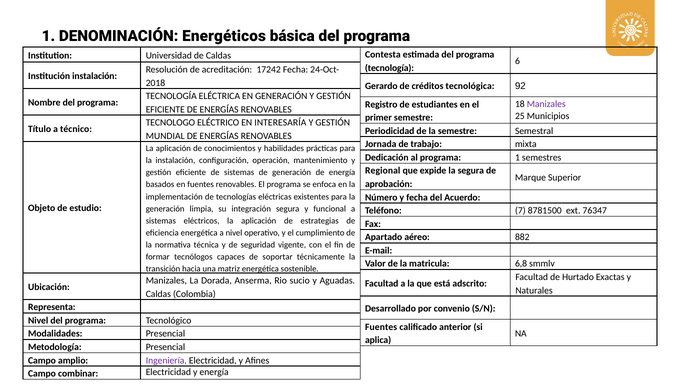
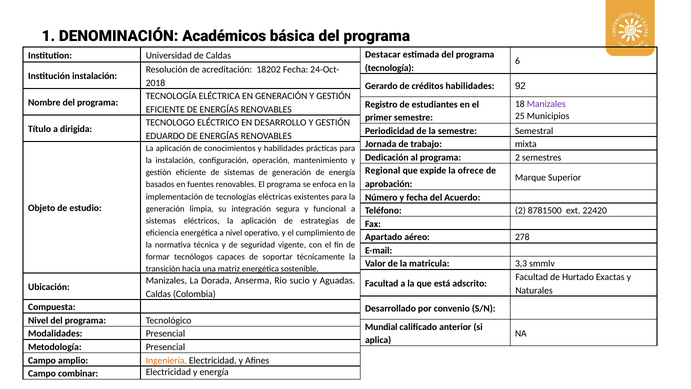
Energéticos: Energéticos -> Académicos (224, 36)
Contesta: Contesta -> Destacar (383, 55)
17242: 17242 -> 18202 (269, 69)
créditos tecnológica: tecnológica -> habilidades (470, 86)
INTERESARÍA: INTERESARÍA -> DESARROLLO (280, 123)
técnico: técnico -> dirigida (76, 129)
MUNDIAL: MUNDIAL -> EDUARDO (165, 136)
programa 1: 1 -> 2 (517, 157)
la segura: segura -> ofrece (471, 171)
Teléfono 7: 7 -> 2 (520, 210)
76347: 76347 -> 22420 (595, 210)
882: 882 -> 278 (522, 237)
6,8: 6,8 -> 3,3 (521, 264)
Representa: Representa -> Compuesta (52, 307)
Fuentes: Fuentes -> Mundial (381, 327)
Ingeniería colour: purple -> orange (166, 360)
